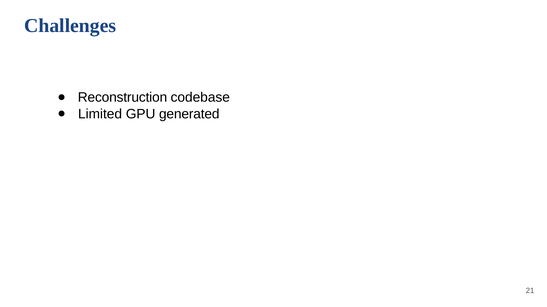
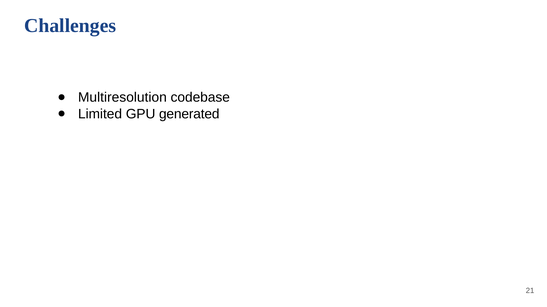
Reconstruction: Reconstruction -> Multiresolution (122, 98)
